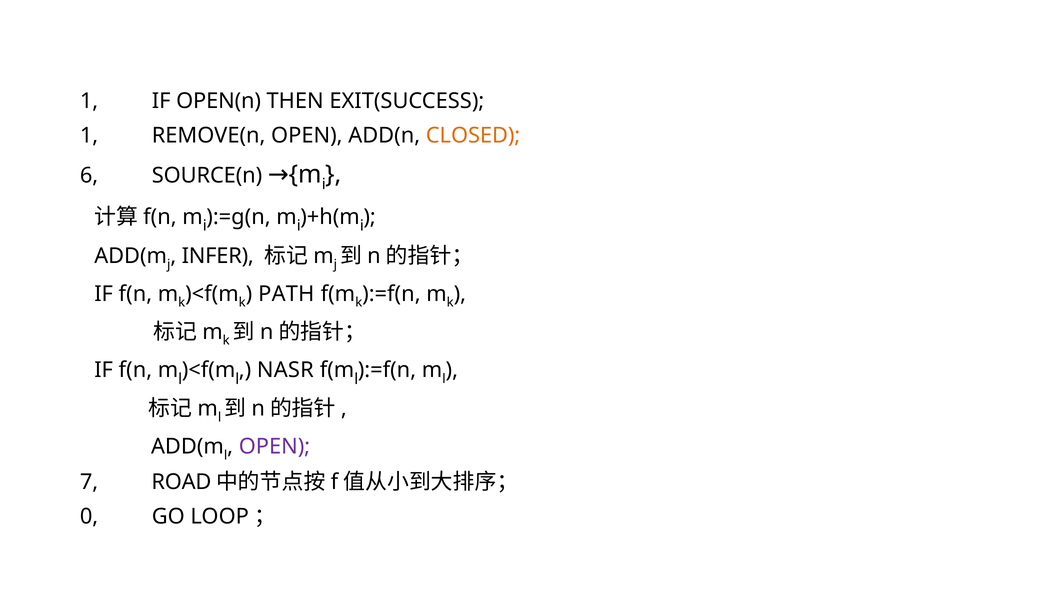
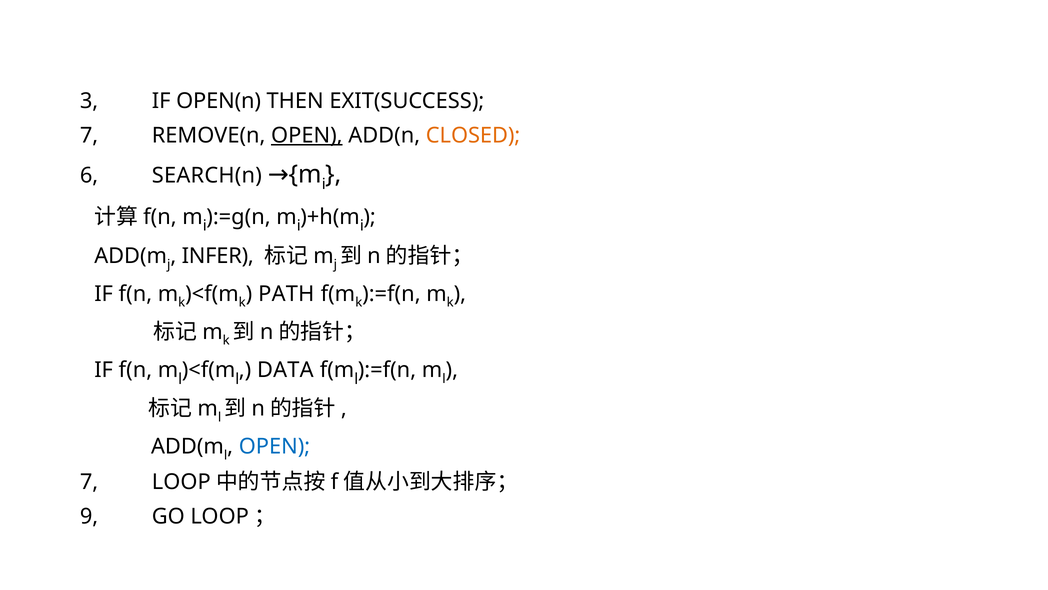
1: 1 -> 3 (89, 101)
1: 1 -> 7 (89, 135)
OPEN underline: none -> present (307, 135)
SOURCE(n: SOURCE(n -> SEARCH(n (207, 175)
NASR: NASR -> DATA (285, 370)
OPEN colour: purple -> blue (274, 446)
7 ROAD: ROAD -> LOOP (181, 482)
0: 0 -> 9 (89, 516)
